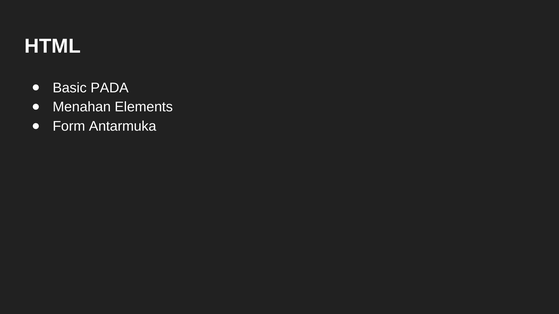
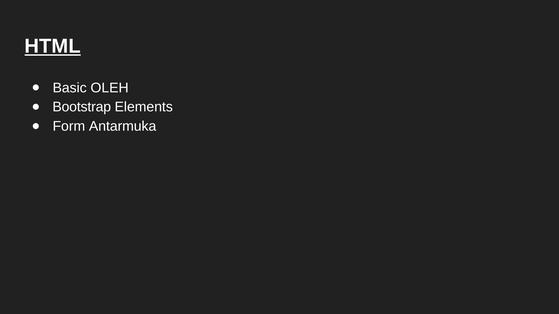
HTML underline: none -> present (53, 46)
PADA: PADA -> OLEH (110, 88)
Menahan: Menahan -> Bootstrap (82, 107)
